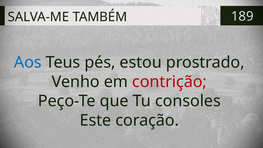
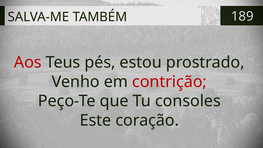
Aos colour: blue -> red (28, 62)
